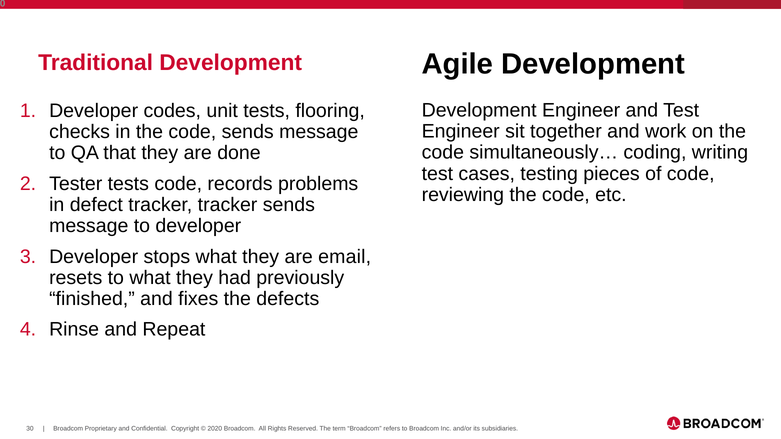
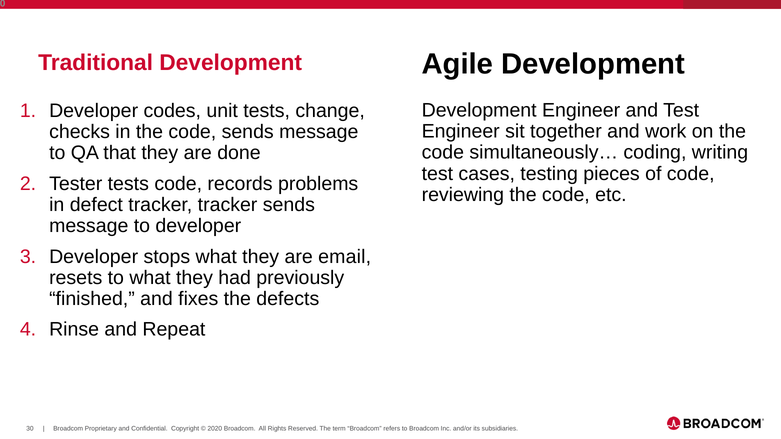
flooring: flooring -> change (330, 111)
